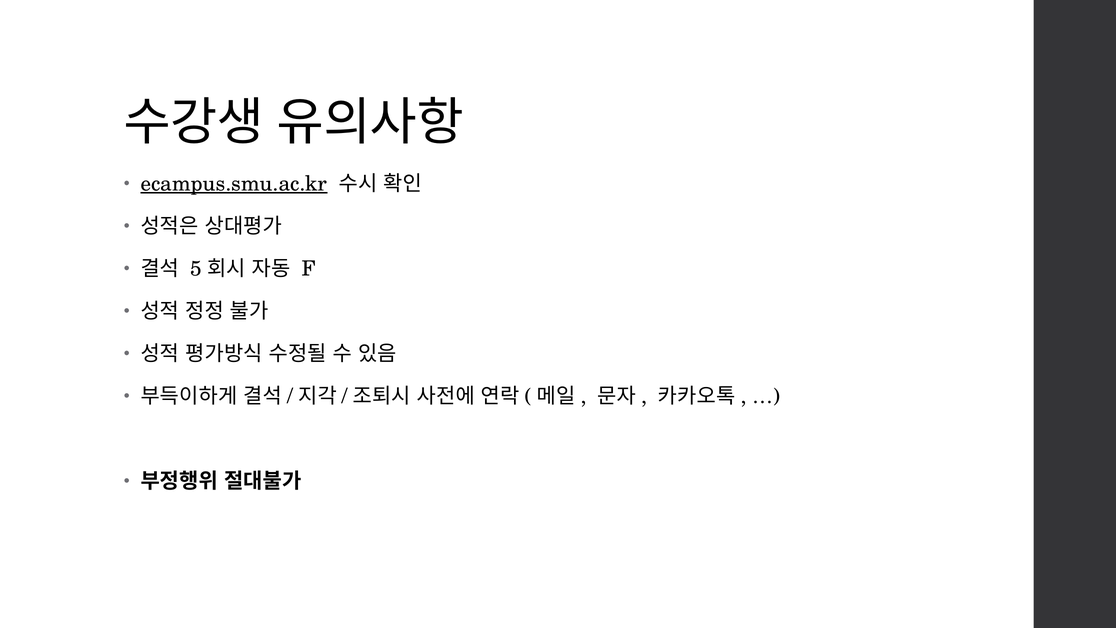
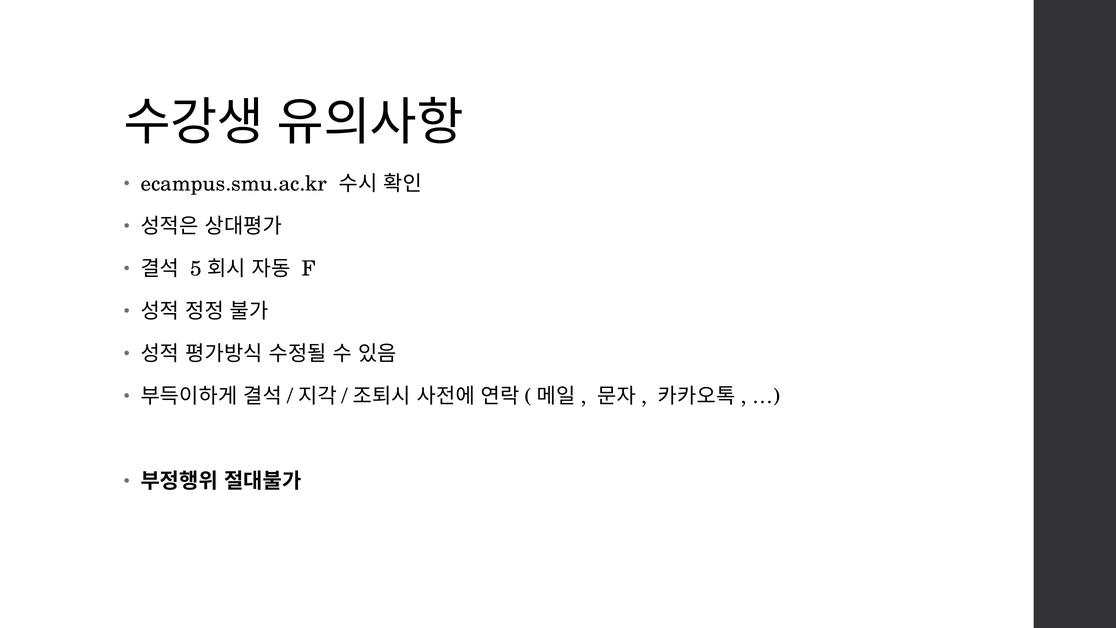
ecampus.smu.ac.kr underline: present -> none (234, 184)
